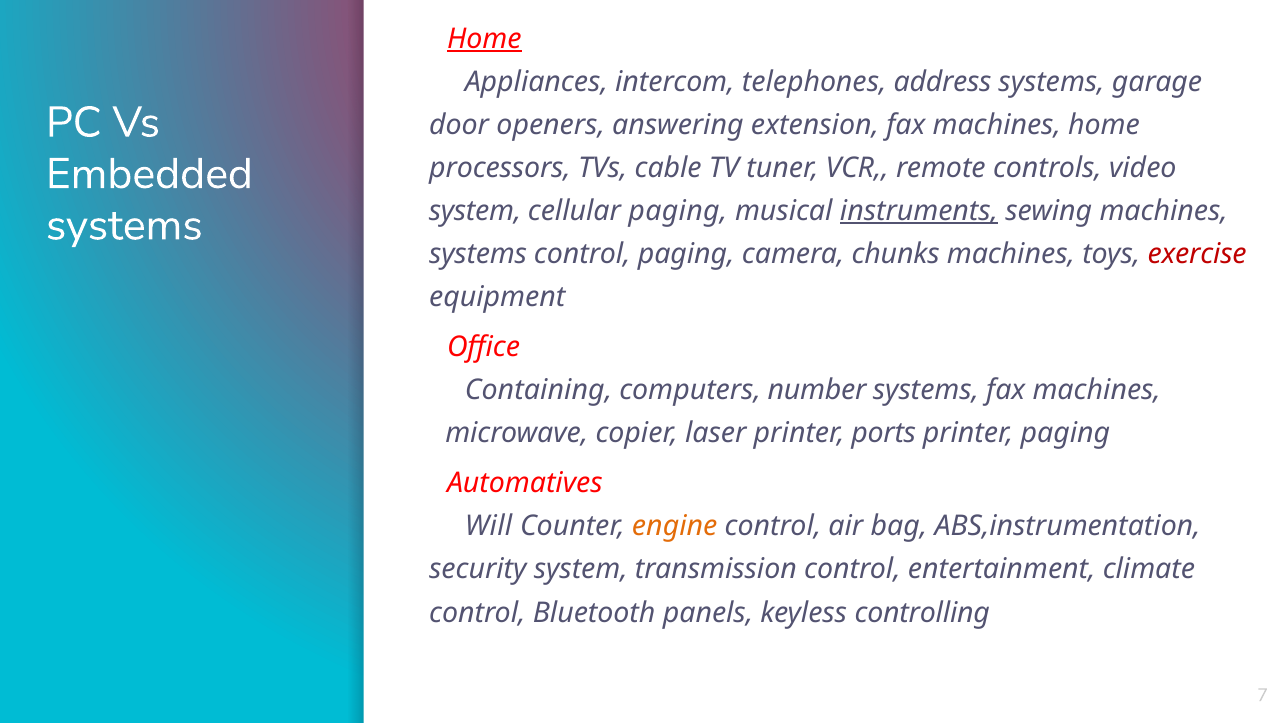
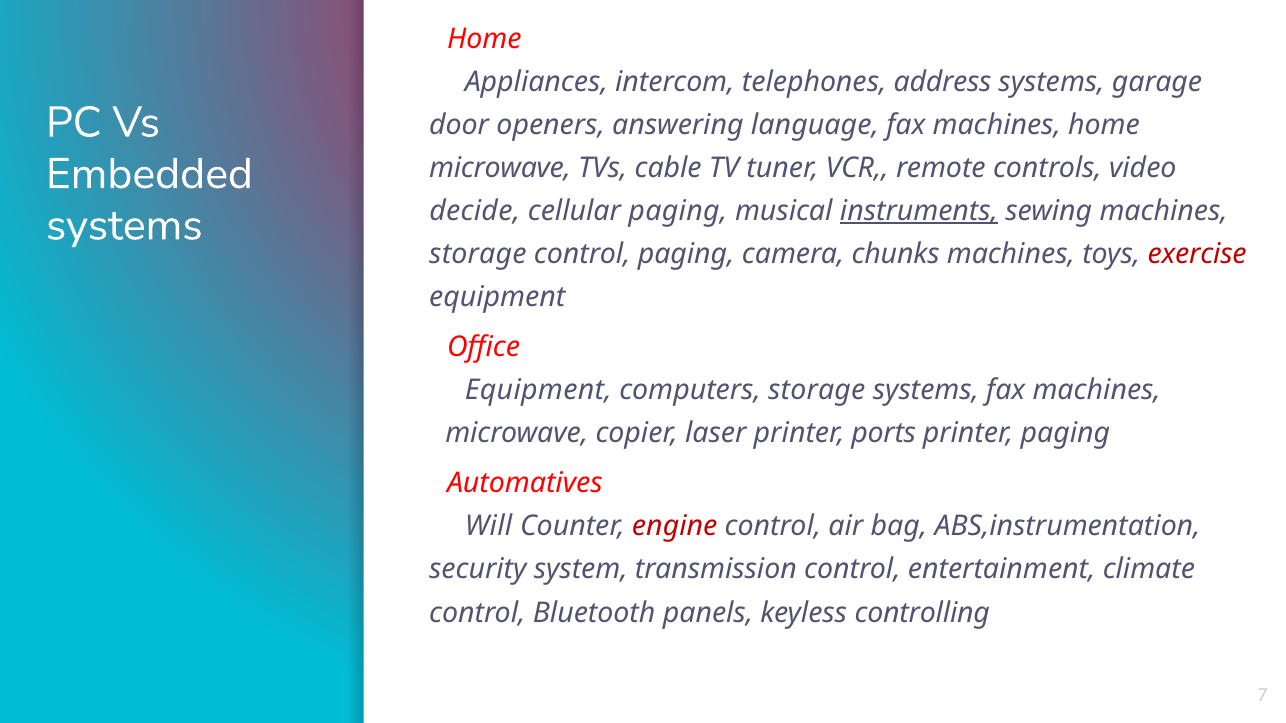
Home underline: present -> none (484, 39)
extension: extension -> language (815, 125)
processors: processors -> microwave (500, 168)
system: system -> decide (475, 211)
systems: systems -> storage (478, 254)
Containing: Containing -> Equipment (538, 391)
computers number: number -> storage (817, 391)
engine colour: orange -> red (675, 527)
